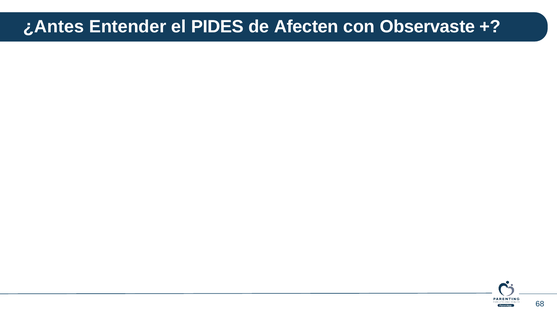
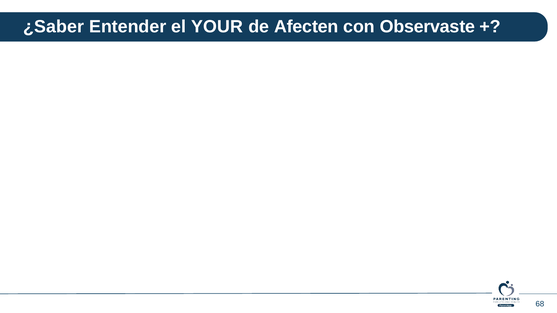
¿Antes: ¿Antes -> ¿Saber (54, 27)
PIDES: PIDES -> YOUR (217, 27)
